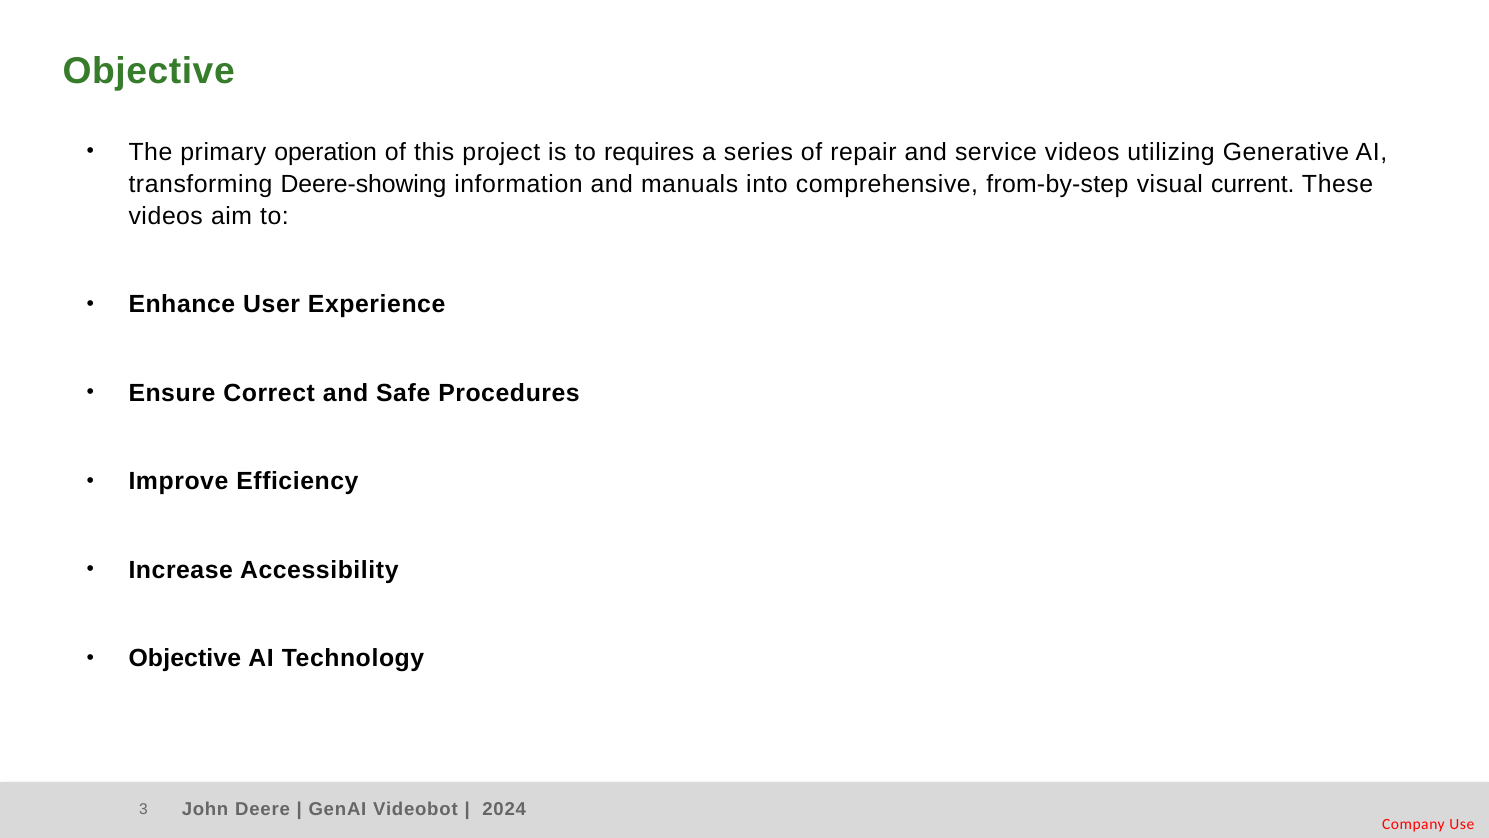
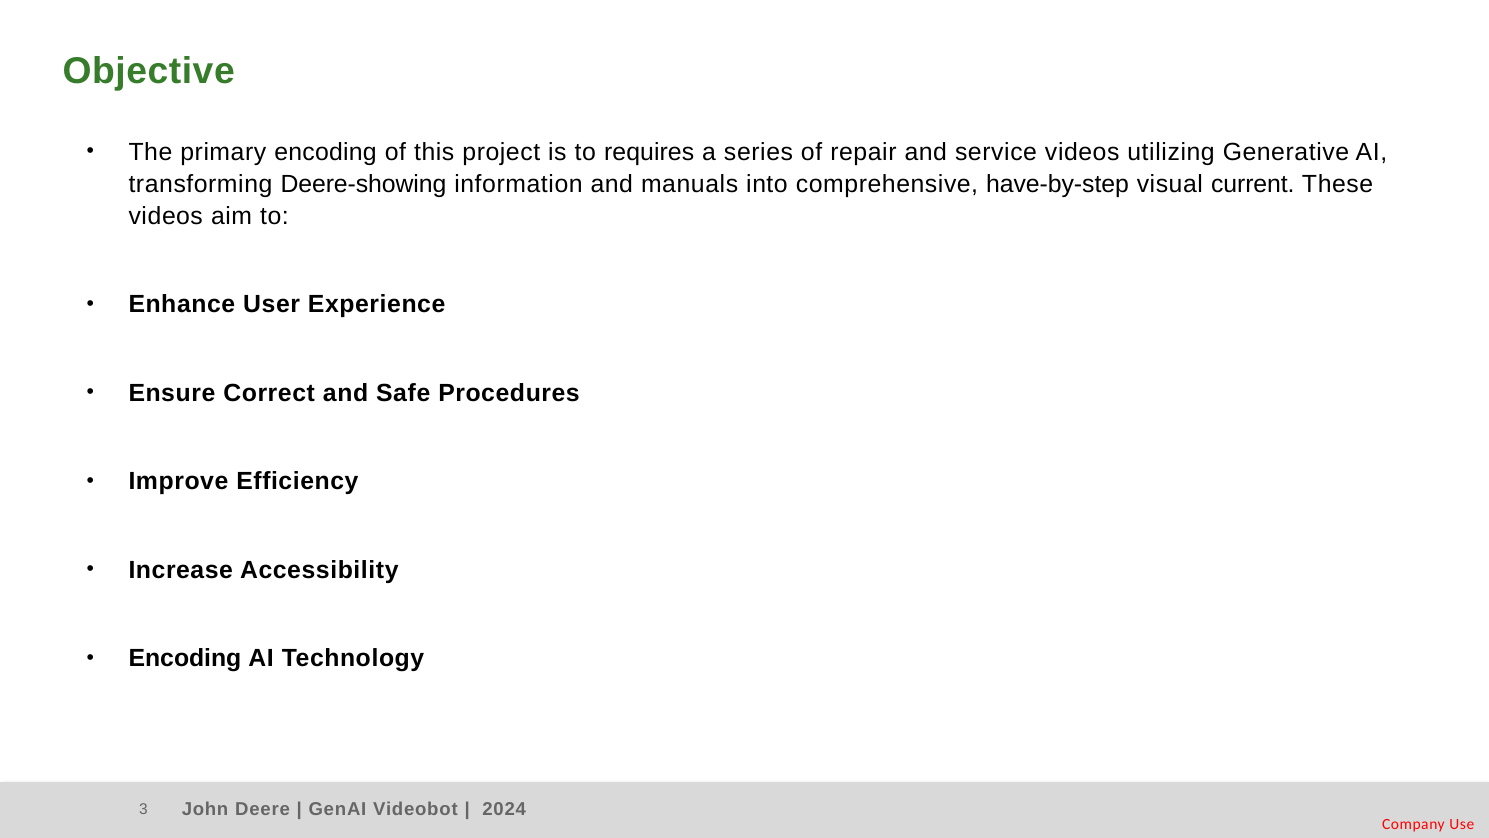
primary operation: operation -> encoding (325, 152)
from-by-step: from-by-step -> have-by-step (1058, 184)
Objective: Objective -> Encoding (185, 658)
